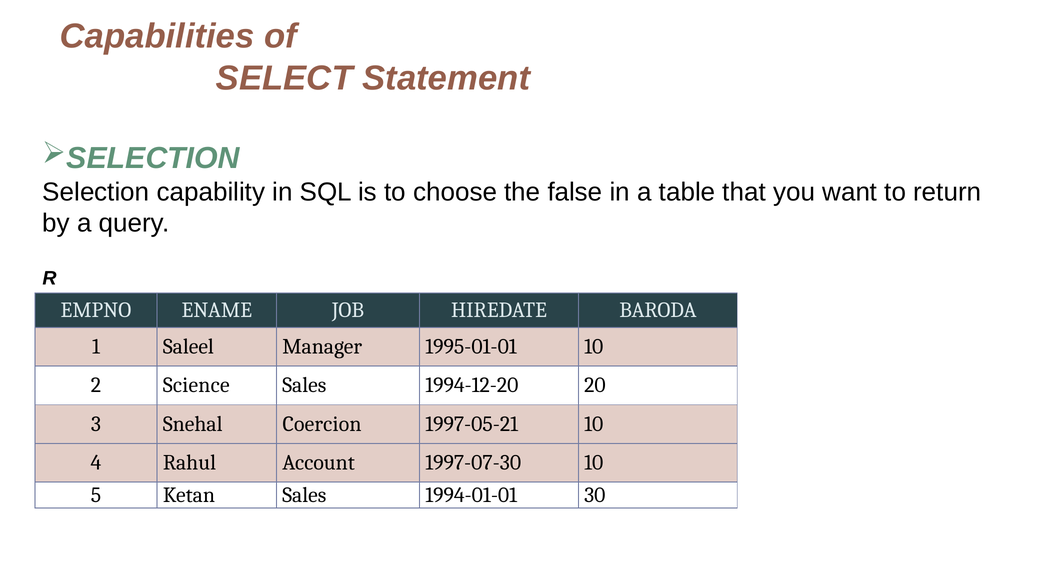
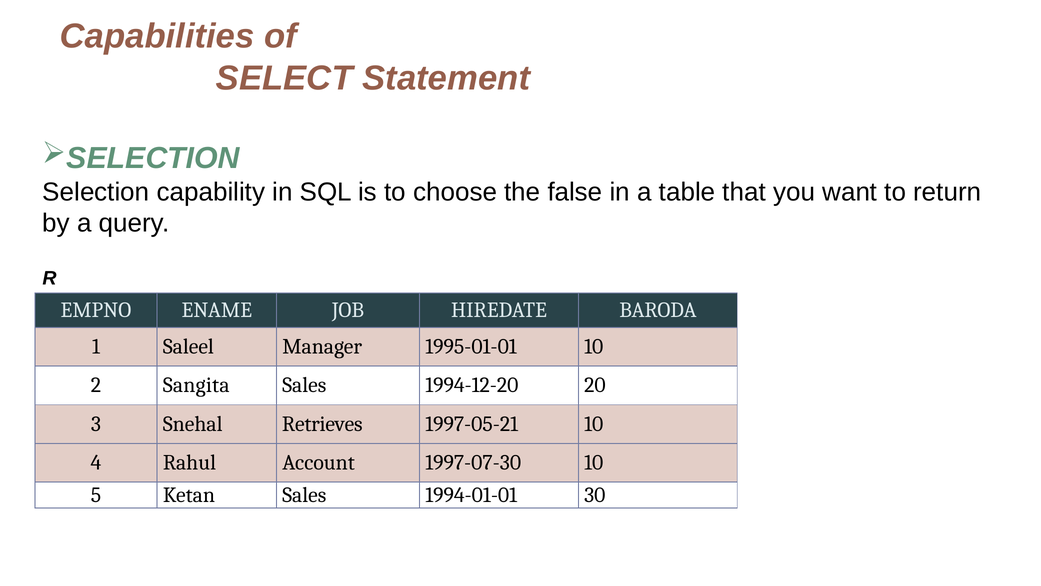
Science: Science -> Sangita (196, 385)
Coercion: Coercion -> Retrieves (322, 424)
